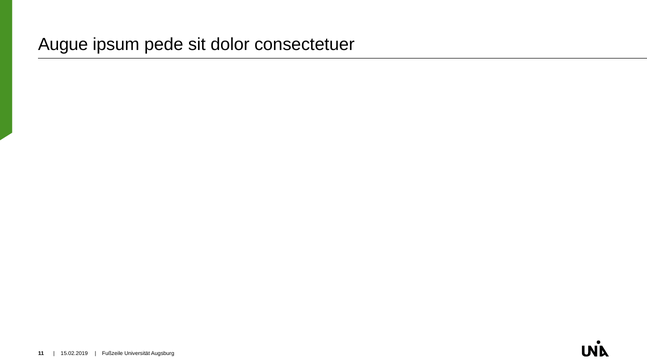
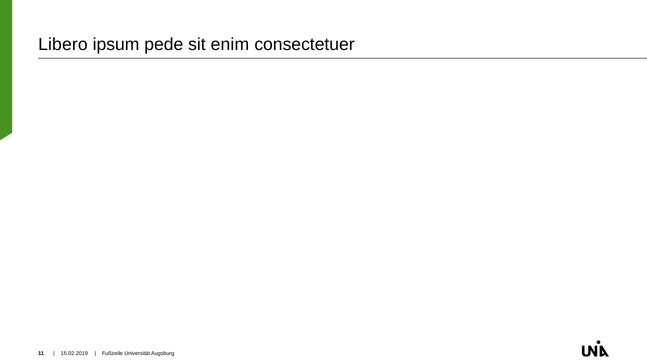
Augue: Augue -> Libero (63, 44)
dolor: dolor -> enim (230, 44)
